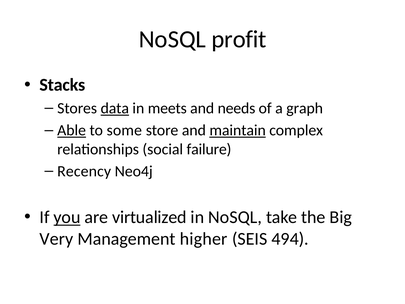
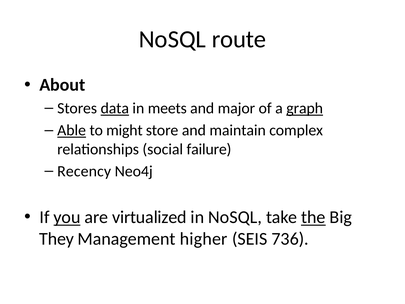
profit: profit -> route (239, 39)
Stacks: Stacks -> About (62, 85)
needs: needs -> major (236, 108)
graph underline: none -> present (305, 108)
some: some -> might (124, 130)
maintain underline: present -> none (238, 130)
the underline: none -> present (313, 217)
Very: Very -> They (57, 239)
494: 494 -> 736 (290, 239)
